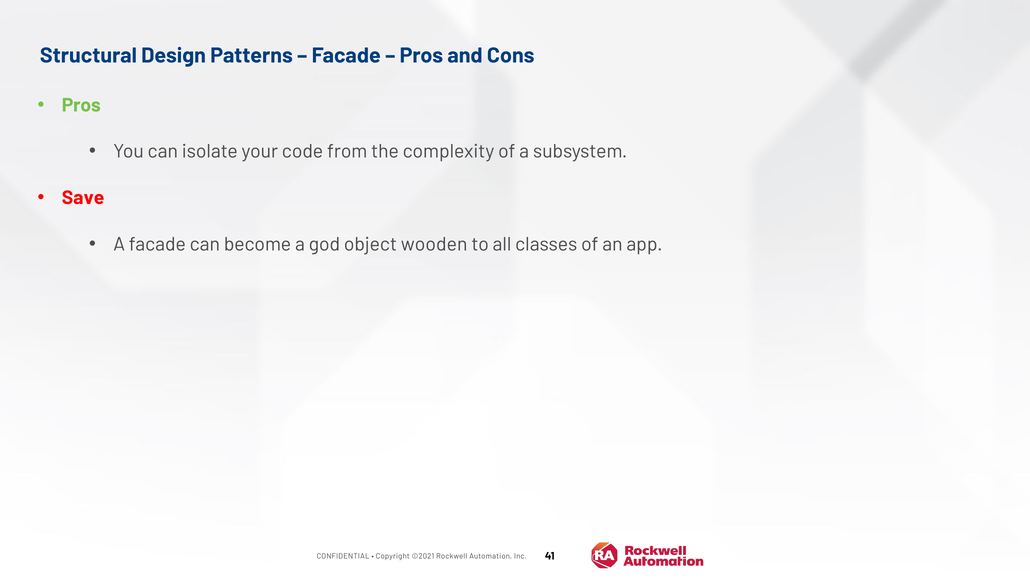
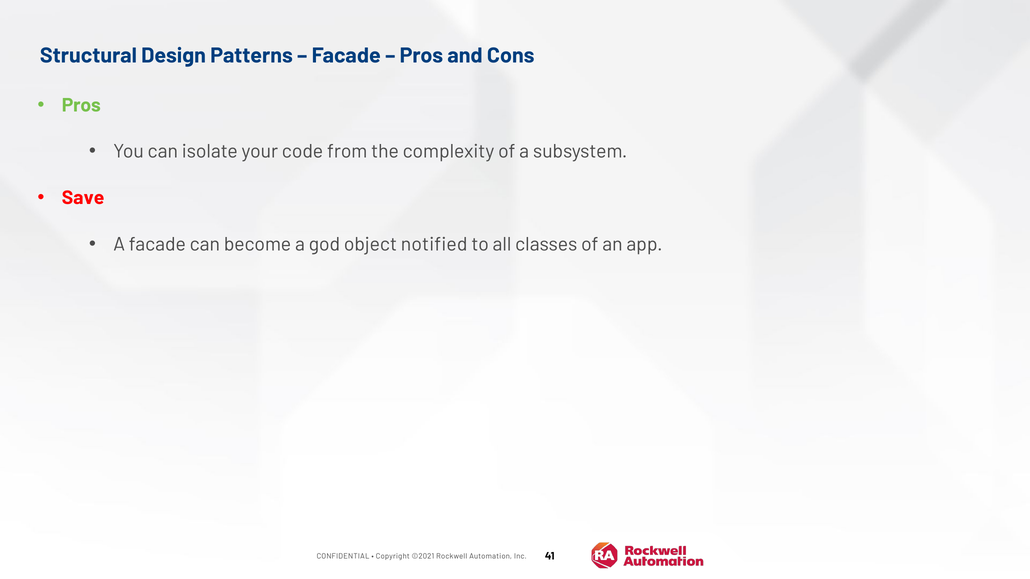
wooden: wooden -> notified (434, 244)
